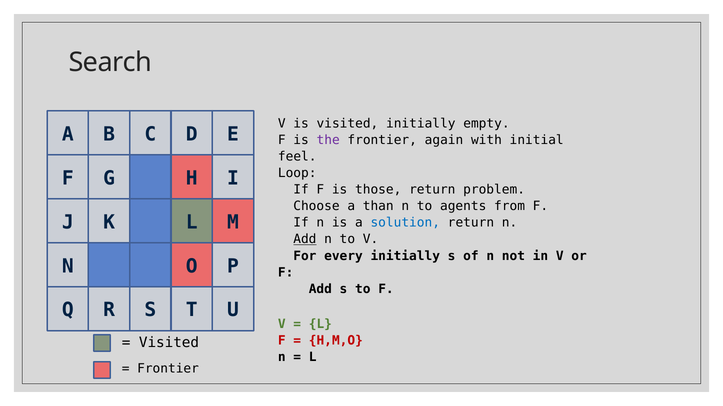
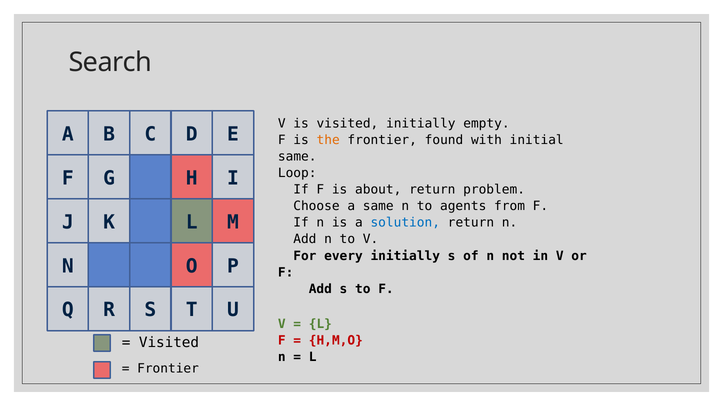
the colour: purple -> orange (328, 140)
again: again -> found (444, 140)
feel: feel -> same (297, 157)
those: those -> about (378, 190)
a than: than -> same (378, 207)
Add underline: present -> none (305, 240)
